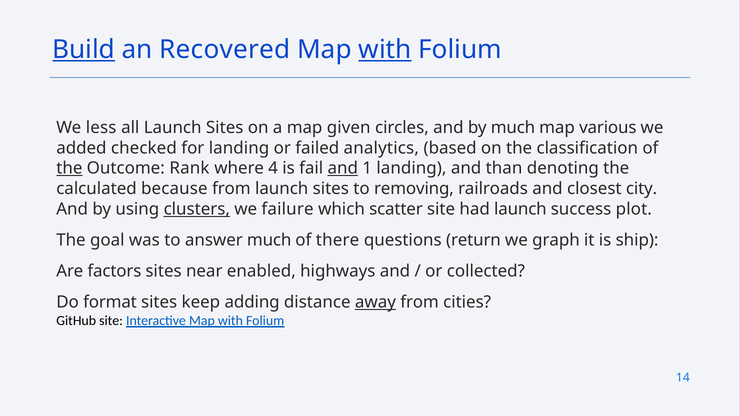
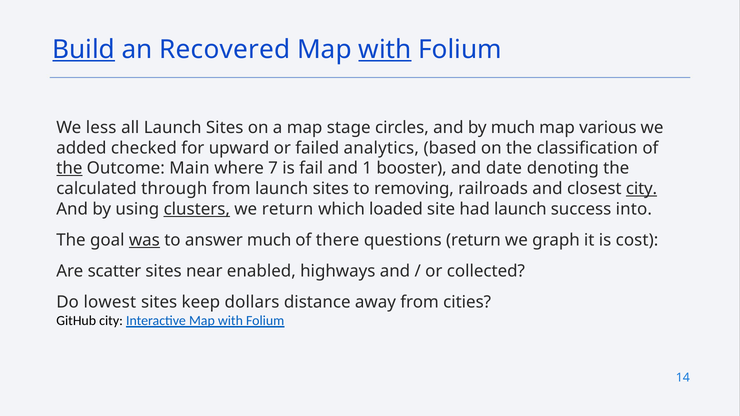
given: given -> stage (349, 128)
for landing: landing -> upward (239, 148)
Rank: Rank -> Main (190, 169)
4: 4 -> 7 (273, 169)
and underline: present -> none (343, 169)
1 landing: landing -> booster (412, 169)
than: than -> date (504, 169)
because: because -> through (174, 189)
city underline: none -> present (642, 189)
we failure: failure -> return (288, 209)
scatter: scatter -> loaded (396, 209)
plot: plot -> into (634, 209)
was underline: none -> present (144, 240)
ship: ship -> cost (637, 240)
factors: factors -> scatter (114, 271)
format: format -> lowest (110, 302)
adding: adding -> dollars (252, 302)
away underline: present -> none (375, 302)
GitHub site: site -> city (111, 321)
